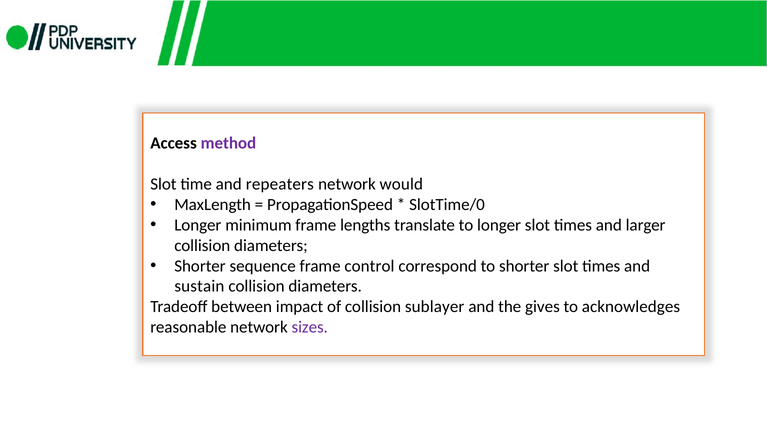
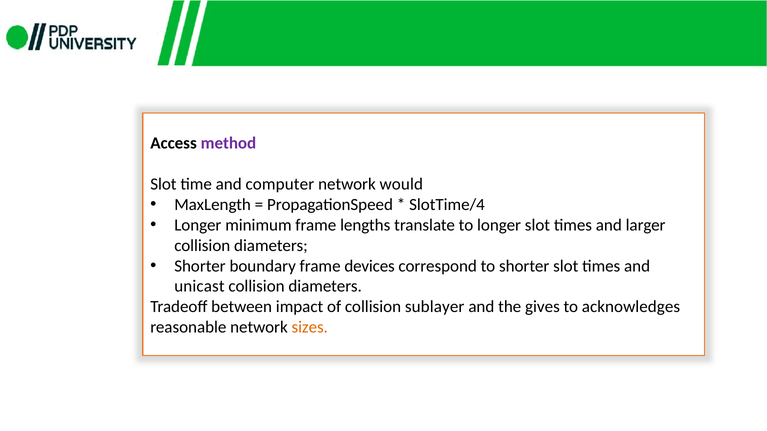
repeaters: repeaters -> computer (280, 184)
SlotTime/0: SlotTime/0 -> SlotTime/4 (447, 205)
sequence: sequence -> boundary (263, 266)
control: control -> devices (370, 266)
sustain: sustain -> unicast (199, 287)
sizes colour: purple -> orange (310, 328)
